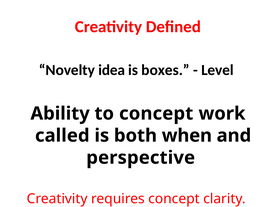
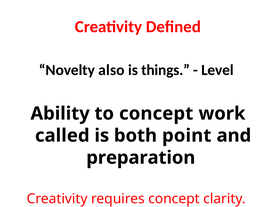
idea: idea -> also (111, 70)
boxes: boxes -> things (166, 70)
when: when -> point (187, 136)
perspective: perspective -> preparation (141, 158)
